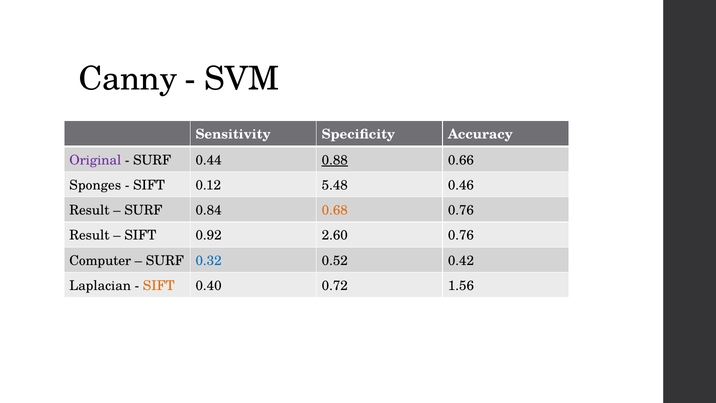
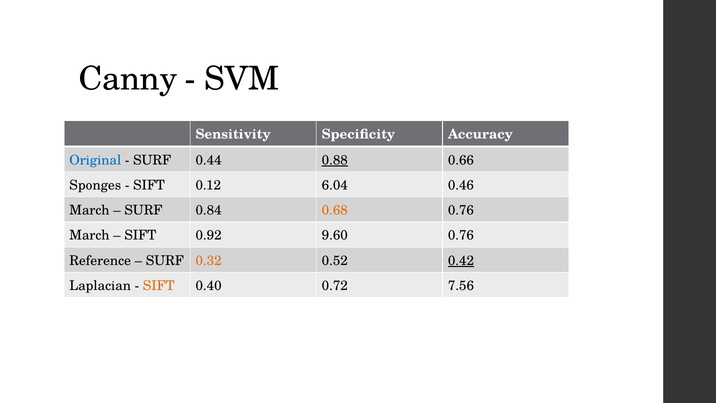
Original colour: purple -> blue (95, 160)
5.48: 5.48 -> 6.04 (335, 185)
Result: Result -> March (89, 210)
Result: Result -> March (89, 235)
2.60: 2.60 -> 9.60 (335, 235)
Computer: Computer -> Reference (100, 260)
0.32 colour: blue -> orange (209, 260)
0.42 underline: none -> present (461, 260)
1.56: 1.56 -> 7.56 (461, 286)
